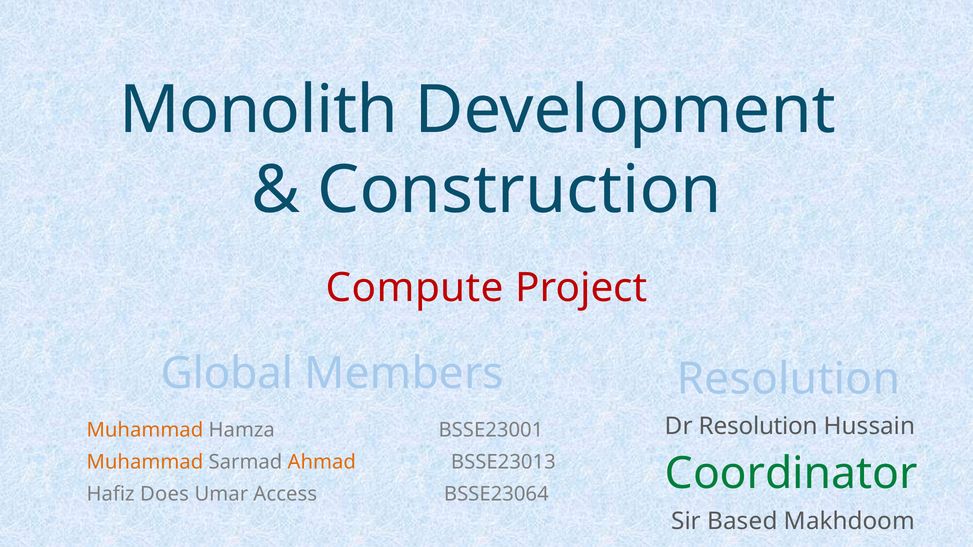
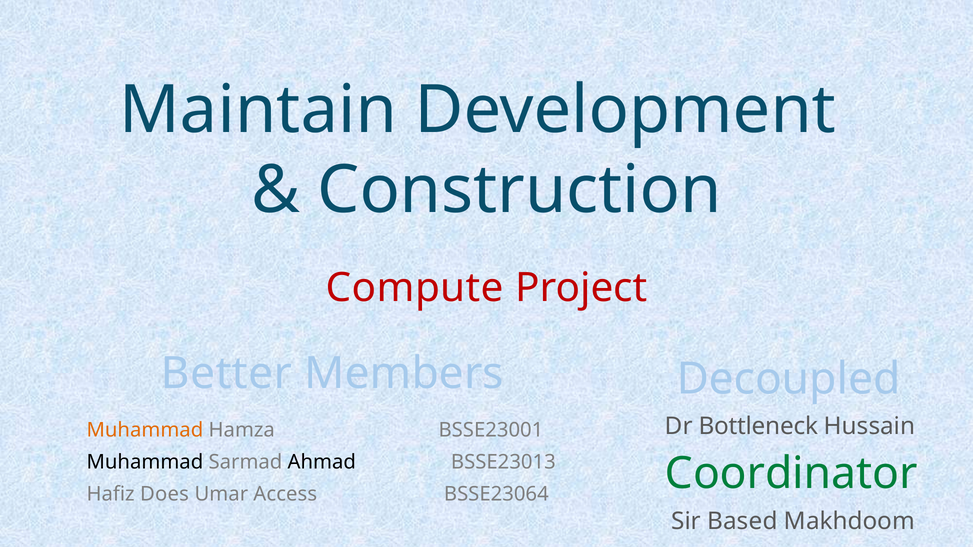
Monolith: Monolith -> Maintain (258, 110)
Global: Global -> Better (227, 374)
Resolution: Resolution -> Decoupled (788, 379)
Dr Resolution: Resolution -> Bottleneck (758, 427)
Muhammad colour: orange -> black (145, 462)
Ahmad colour: orange -> black (322, 462)
